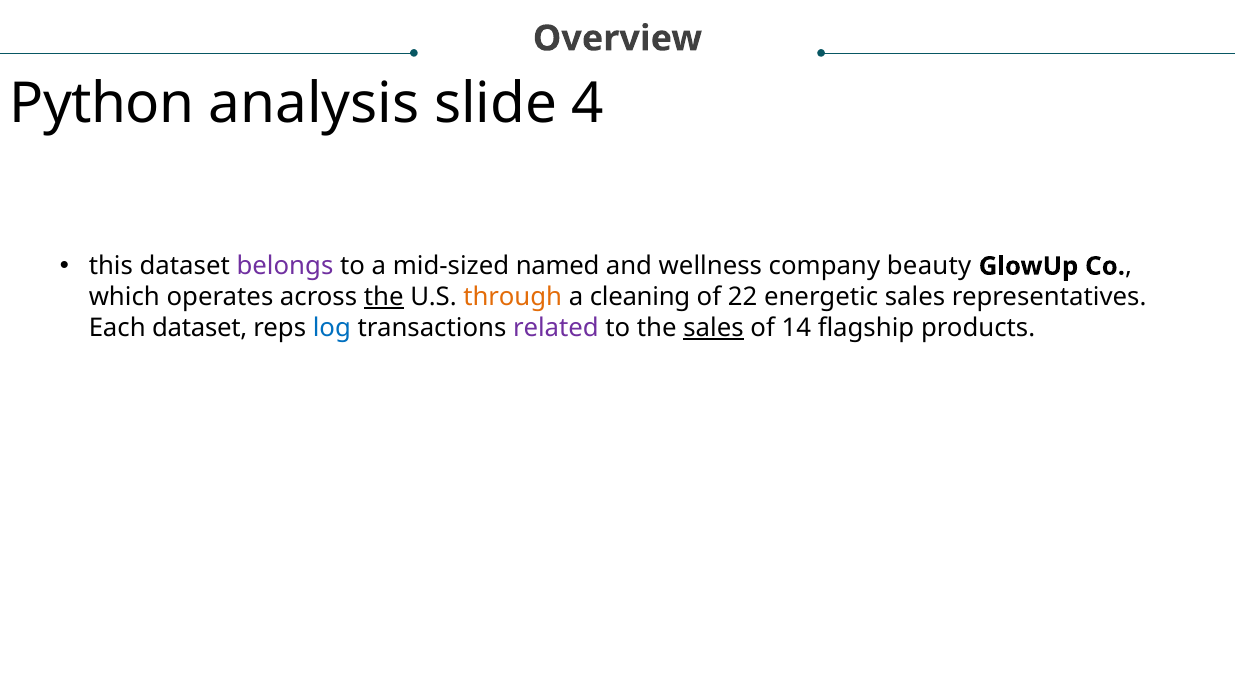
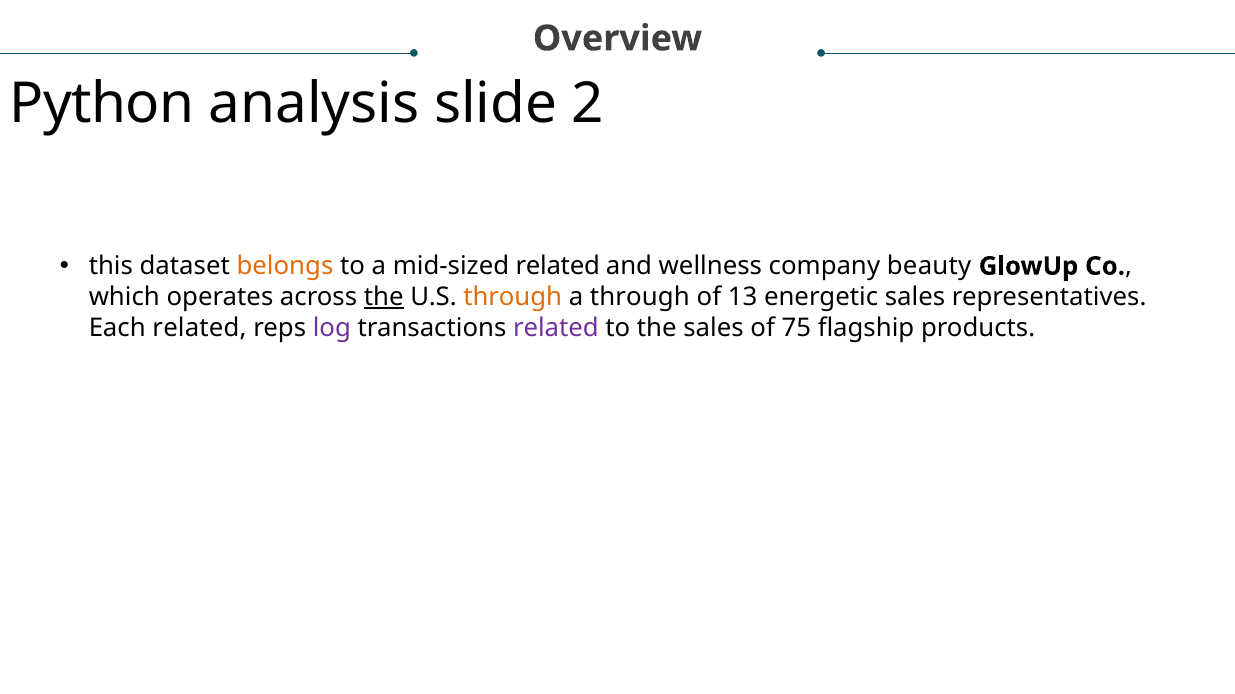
4: 4 -> 2 (588, 104)
belongs colour: purple -> orange (285, 266)
mid-sized named: named -> related (558, 266)
a cleaning: cleaning -> through (640, 297)
22: 22 -> 13 (743, 297)
Each dataset: dataset -> related (199, 328)
log colour: blue -> purple (332, 328)
sales underline: present -> none (714, 328)
14: 14 -> 75 (796, 328)
